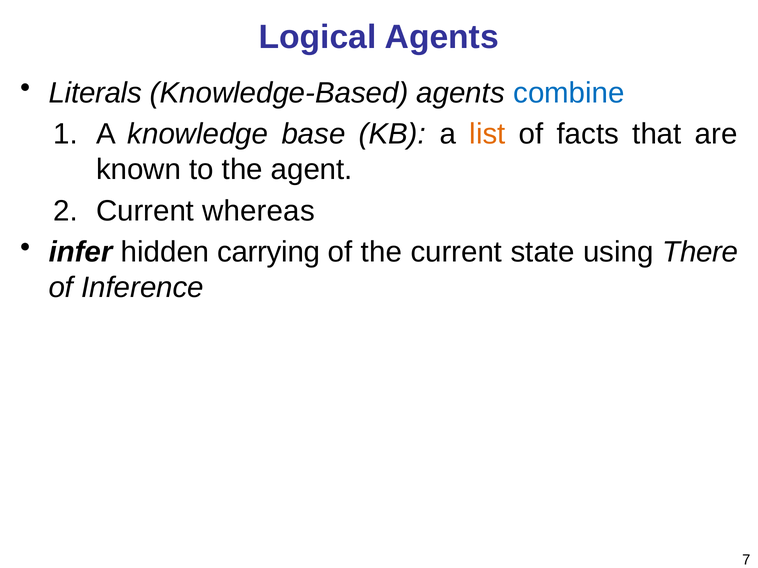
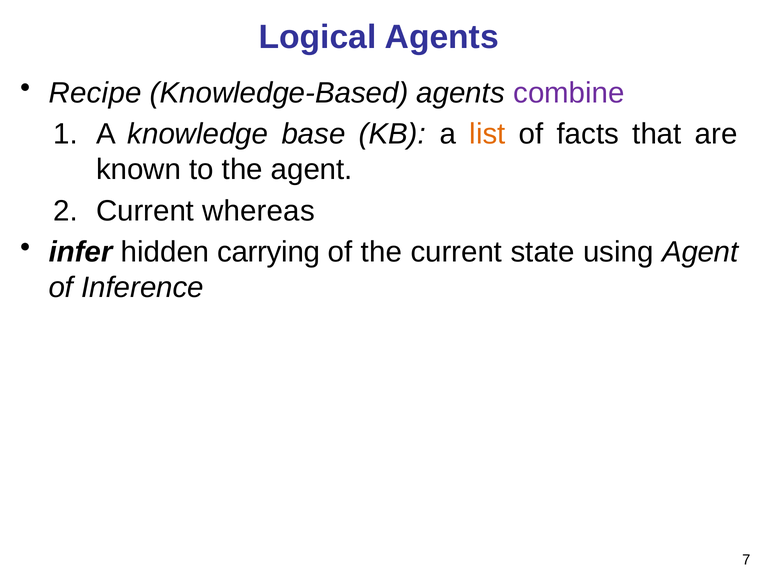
Literals: Literals -> Recipe (95, 93)
combine colour: blue -> purple (569, 93)
using There: There -> Agent (700, 252)
